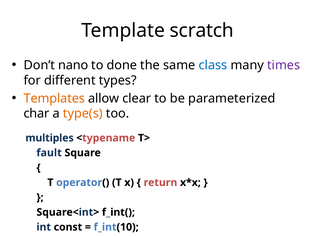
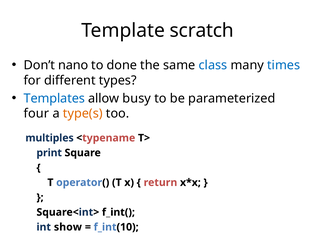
times colour: purple -> blue (284, 65)
Templates colour: orange -> blue (54, 98)
clear: clear -> busy (137, 98)
char: char -> four (36, 114)
fault: fault -> print (49, 153)
const: const -> show (68, 227)
